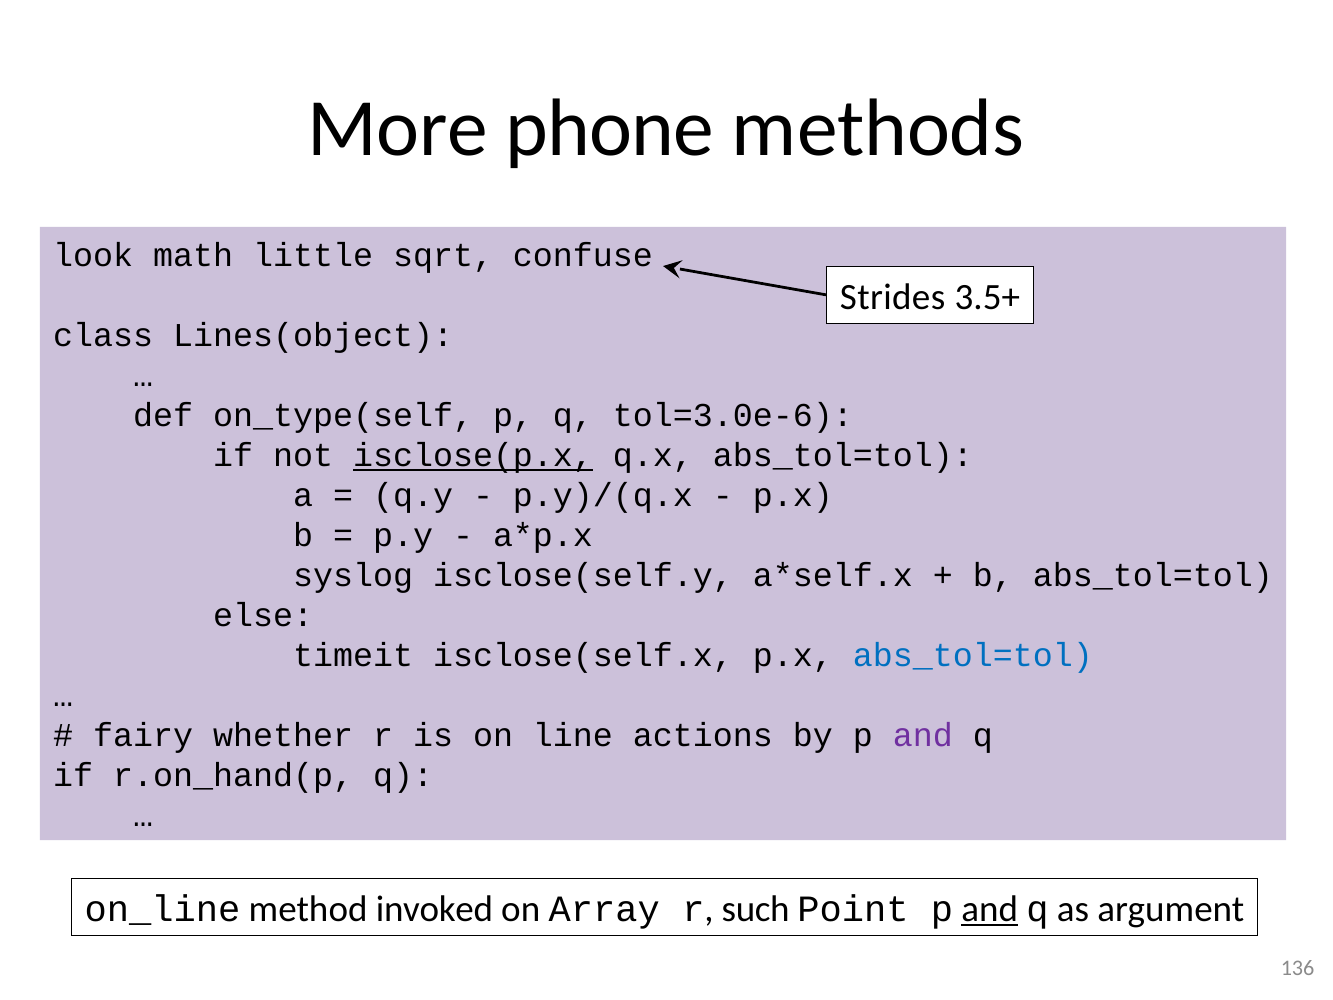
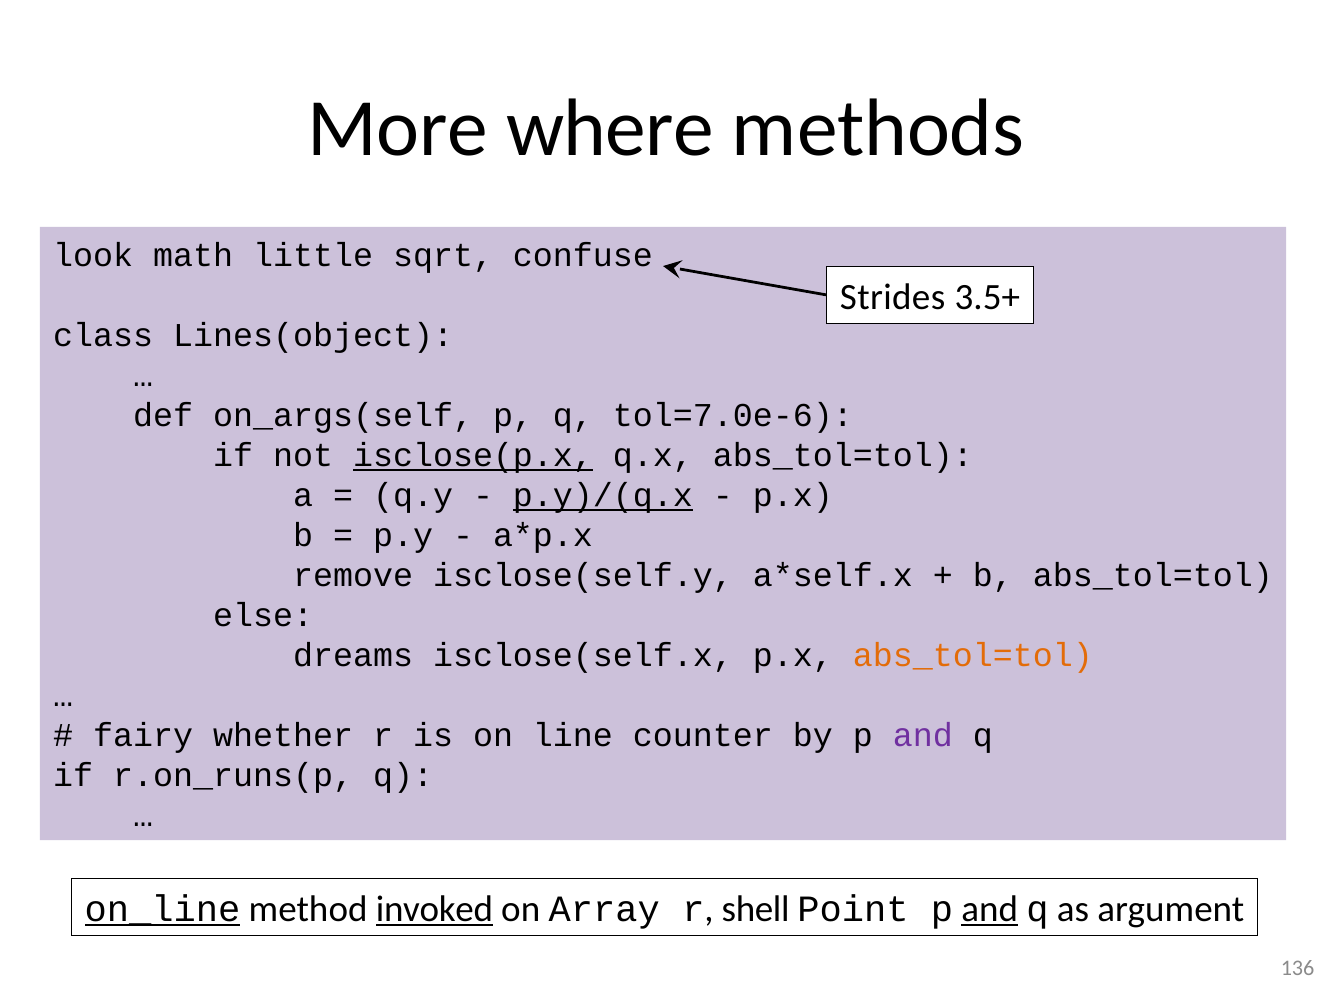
phone: phone -> where (610, 129)
on_type(self: on_type(self -> on_args(self (343, 416)
tol=3.0e-6: tol=3.0e-6 -> tol=7.0e-6 (733, 416)
p.y)/(q.x underline: none -> present (603, 496)
syslog: syslog -> remove (353, 576)
timeit: timeit -> dreams (353, 656)
abs_tol=tol colour: blue -> orange (973, 656)
actions: actions -> counter (703, 736)
r.on_hand(p: r.on_hand(p -> r.on_runs(p (233, 776)
on_line underline: none -> present (162, 909)
invoked underline: none -> present (434, 909)
such: such -> shell (756, 909)
